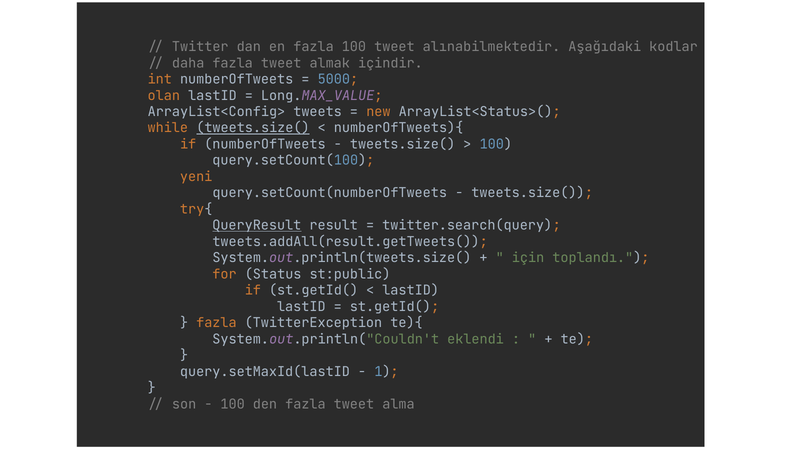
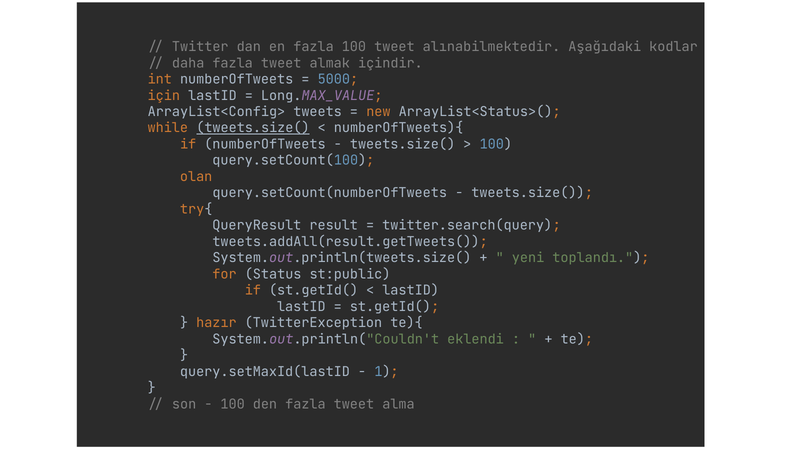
olan: olan -> için (164, 95)
yeni: yeni -> olan (196, 177)
QueryResult underline: present -> none (257, 225)
için: için -> yeni (528, 258)
fazla: fazla -> hazır (216, 323)
